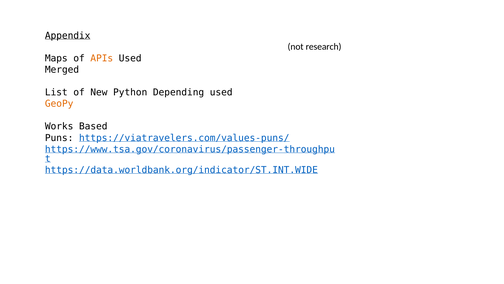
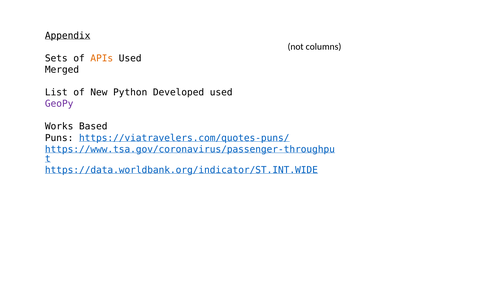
research: research -> columns (323, 47)
Maps: Maps -> Sets (56, 58)
Depending: Depending -> Developed (179, 92)
GeoPy colour: orange -> purple (59, 104)
https://viatravelers.com/values-puns/: https://viatravelers.com/values-puns/ -> https://viatravelers.com/quotes-puns/ (184, 138)
